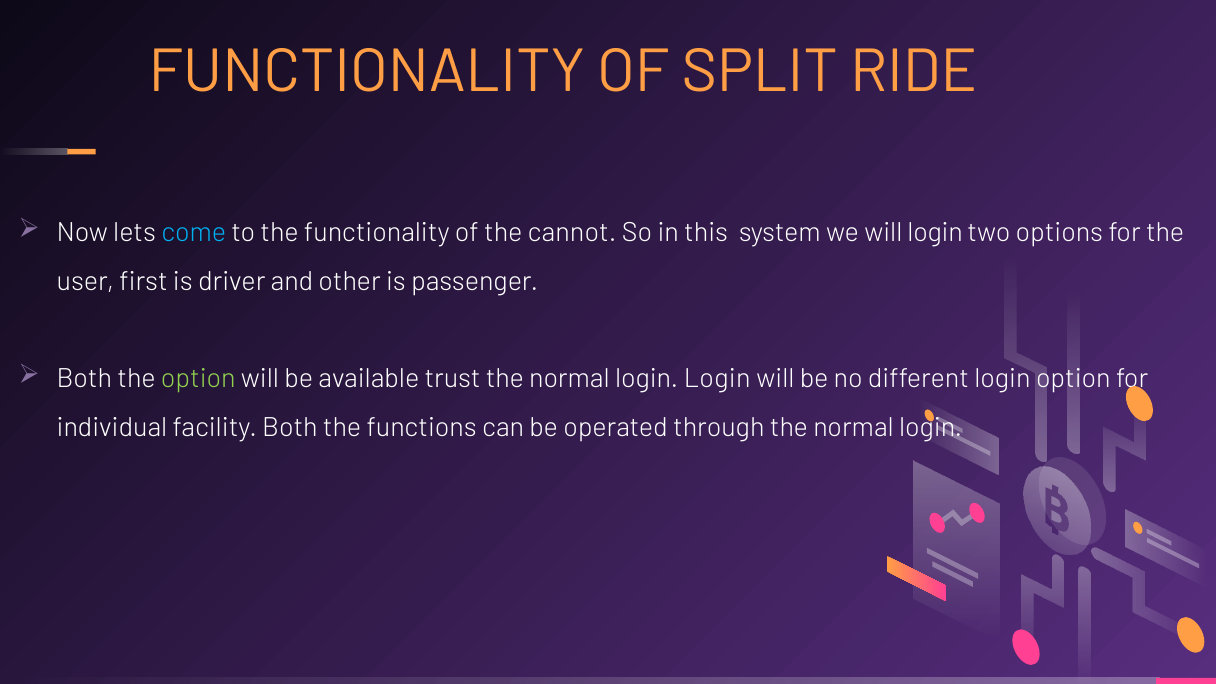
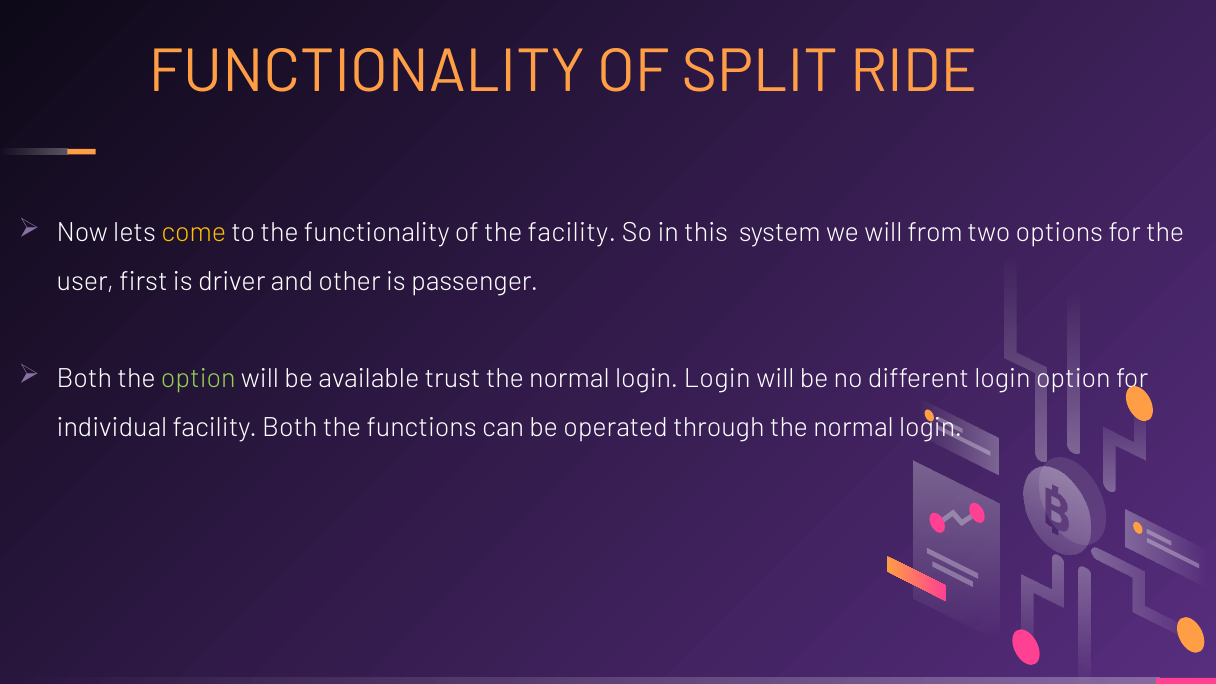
come colour: light blue -> yellow (194, 233)
the cannot: cannot -> facility (572, 233)
will login: login -> from (935, 233)
